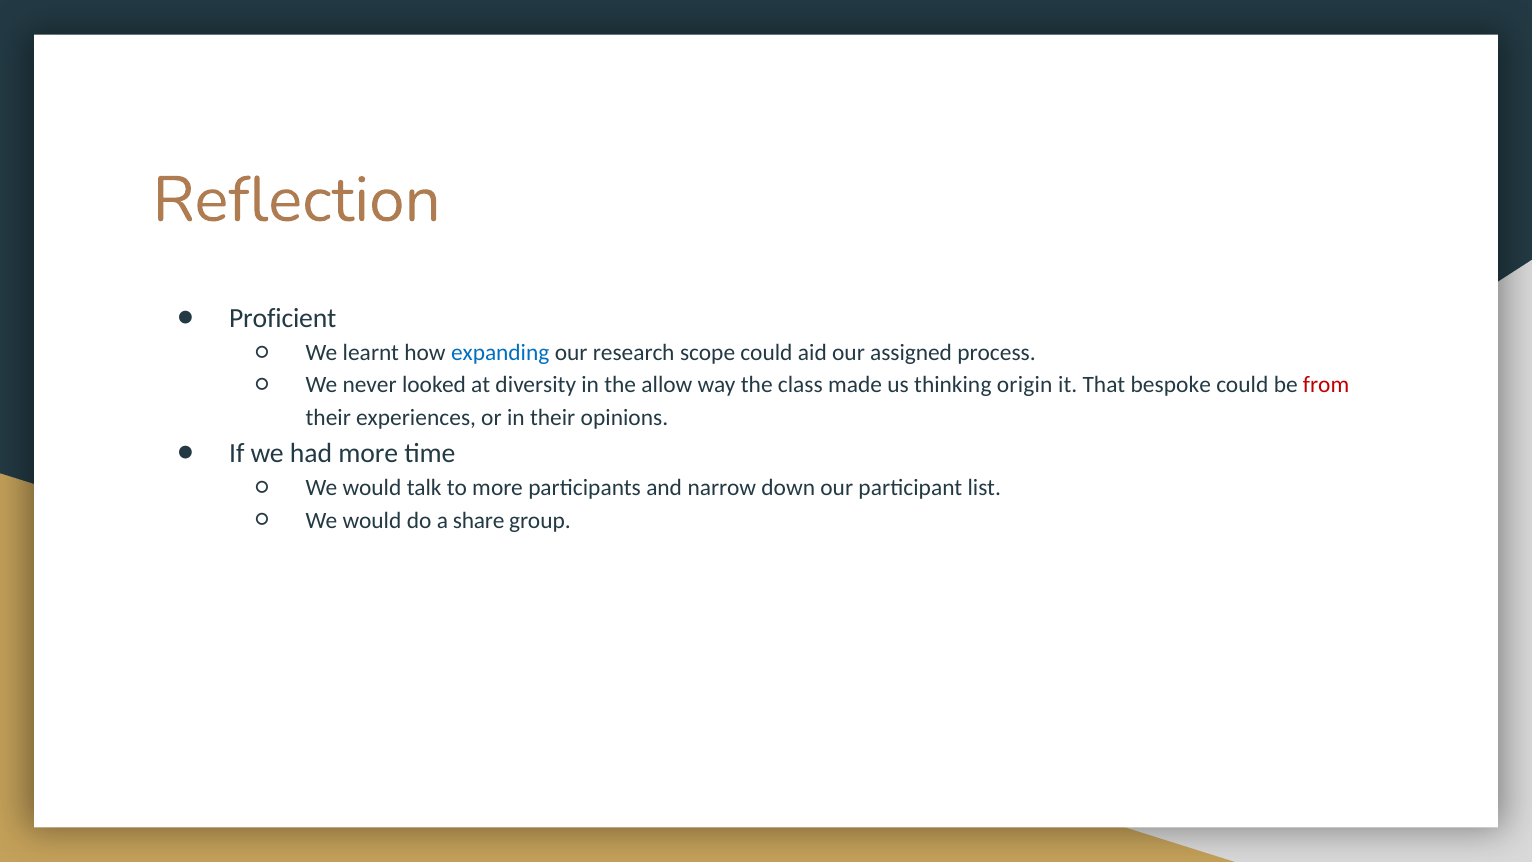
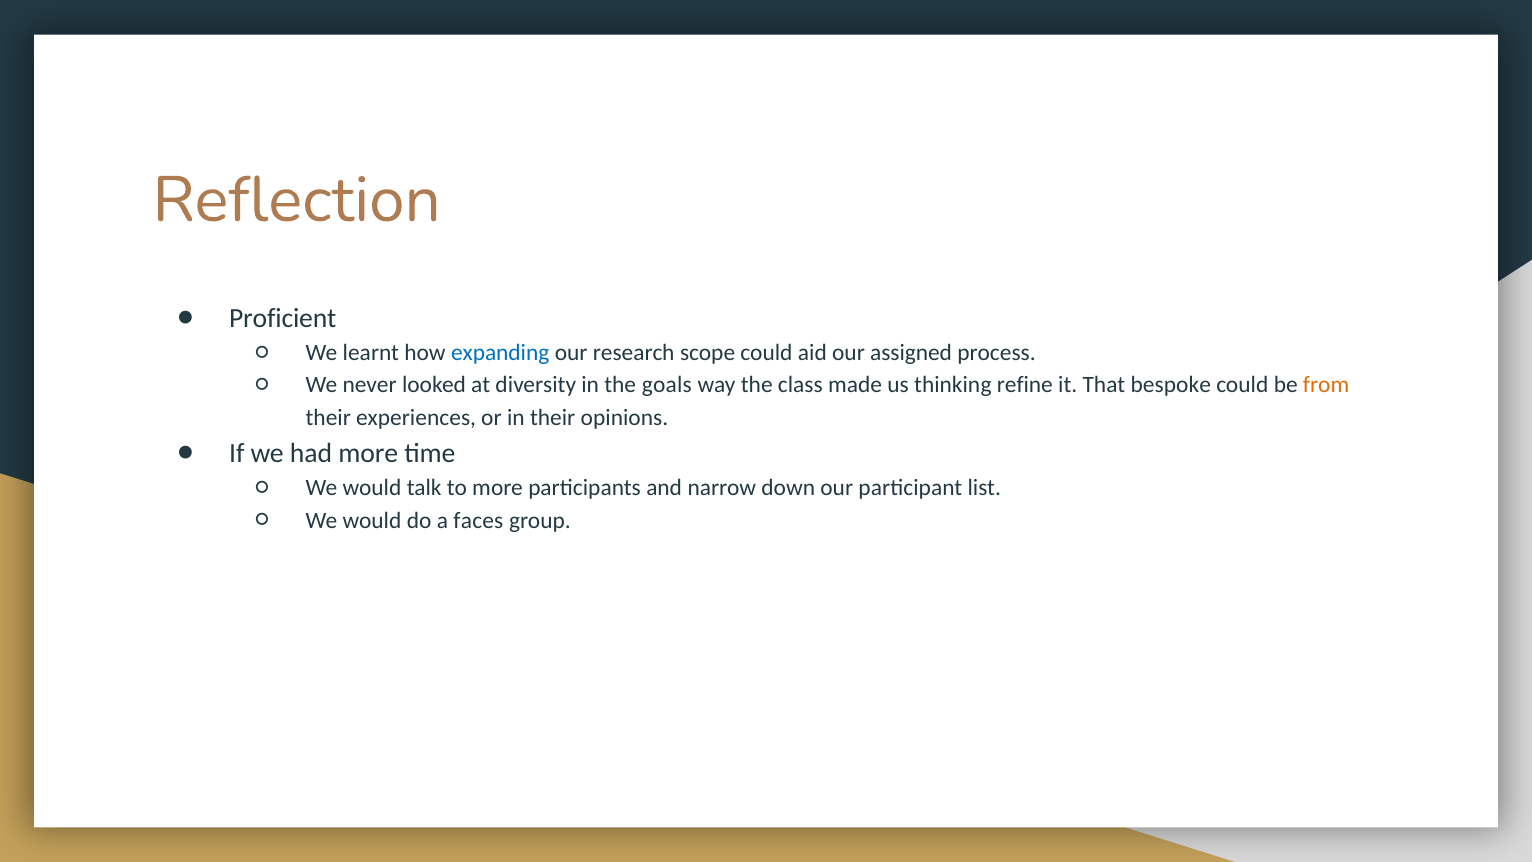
allow: allow -> goals (667, 385)
origin: origin -> refine (1025, 385)
from colour: red -> orange (1326, 385)
share: share -> faces (478, 520)
